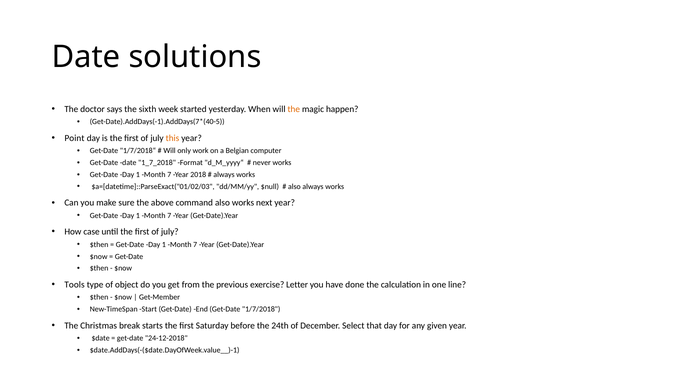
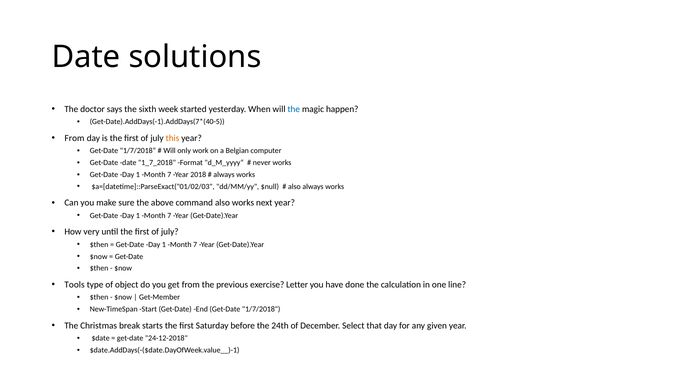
the colour: orange -> blue (294, 109)
Point: Point -> From (74, 138)
case: case -> very (92, 231)
